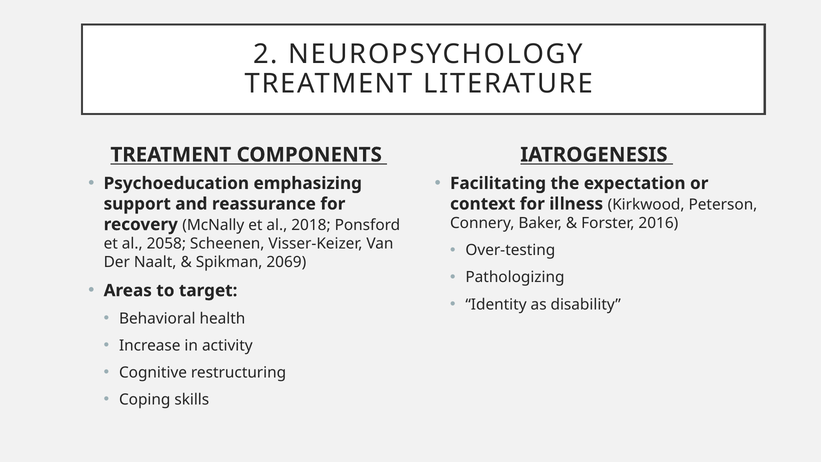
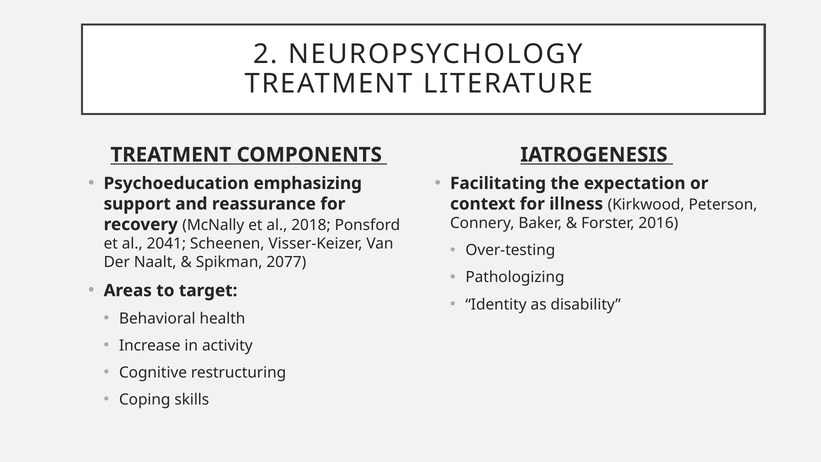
2058: 2058 -> 2041 (166, 244)
2069: 2069 -> 2077 (286, 262)
